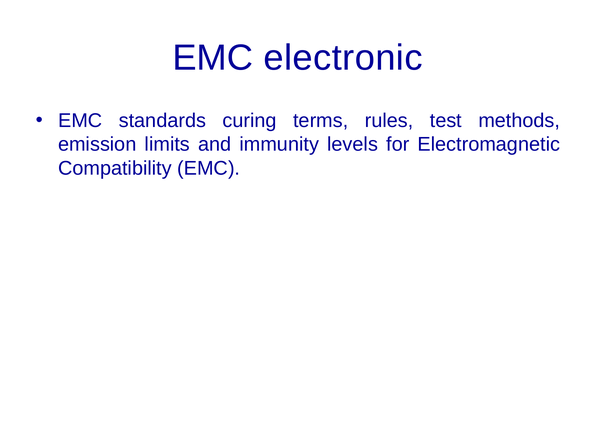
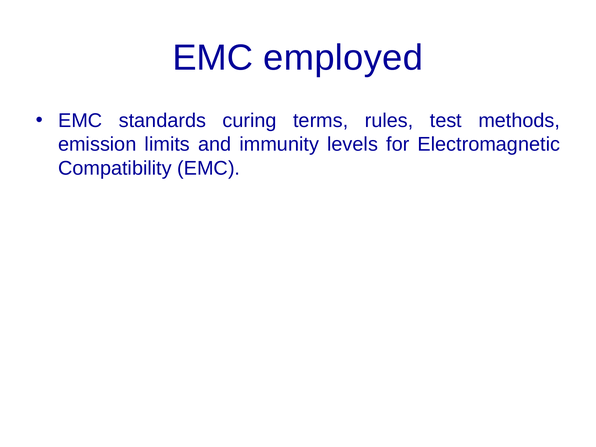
electronic: electronic -> employed (343, 58)
